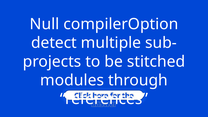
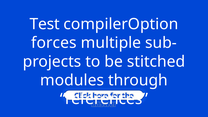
Null: Null -> Test (45, 24)
detect: detect -> forces (54, 43)
